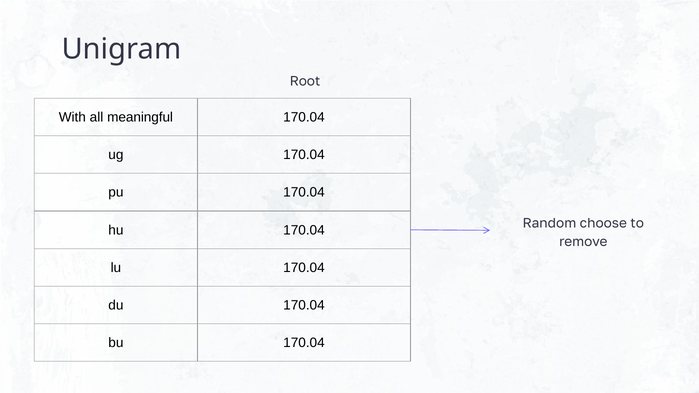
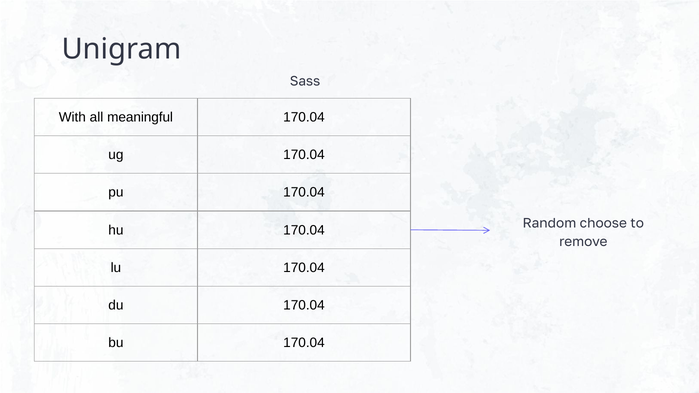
Root: Root -> Sass (305, 81)
